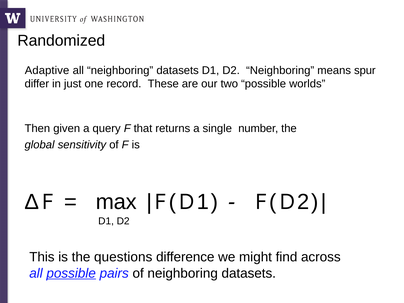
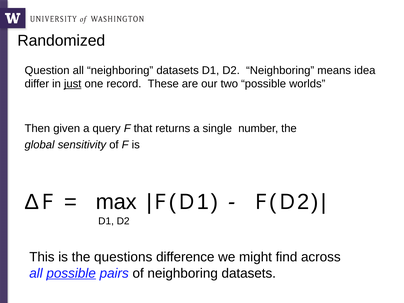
Adaptive: Adaptive -> Question (47, 70)
spur: spur -> idea (365, 70)
just underline: none -> present (73, 84)
